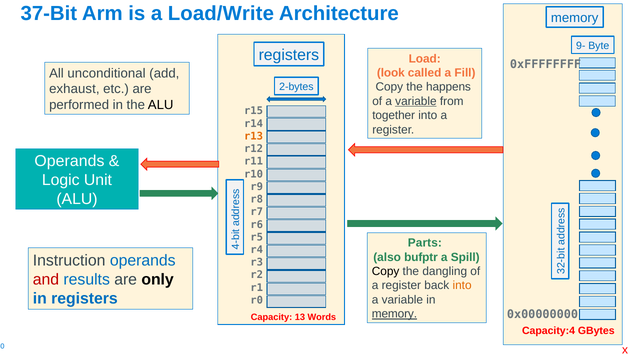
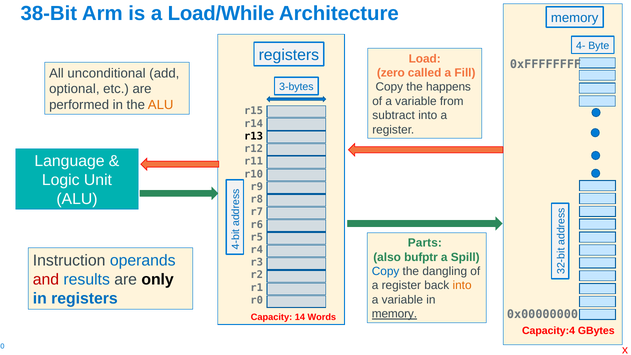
37-Bit: 37-Bit -> 38-Bit (49, 14)
Load/Write: Load/Write -> Load/While (221, 14)
9-: 9- -> 4- (581, 46)
look: look -> zero (391, 73)
2-bytes: 2-bytes -> 3-bytes (296, 87)
exhaust: exhaust -> optional (74, 89)
variable underline: present -> none (416, 101)
ALU colour: black -> orange (161, 105)
together: together -> subtract (394, 115)
r13 colour: orange -> black (254, 136)
Operands: Operands -> Language (70, 161)
Copy colour: black -> blue (386, 271)
13: 13 -> 14 (300, 317)
